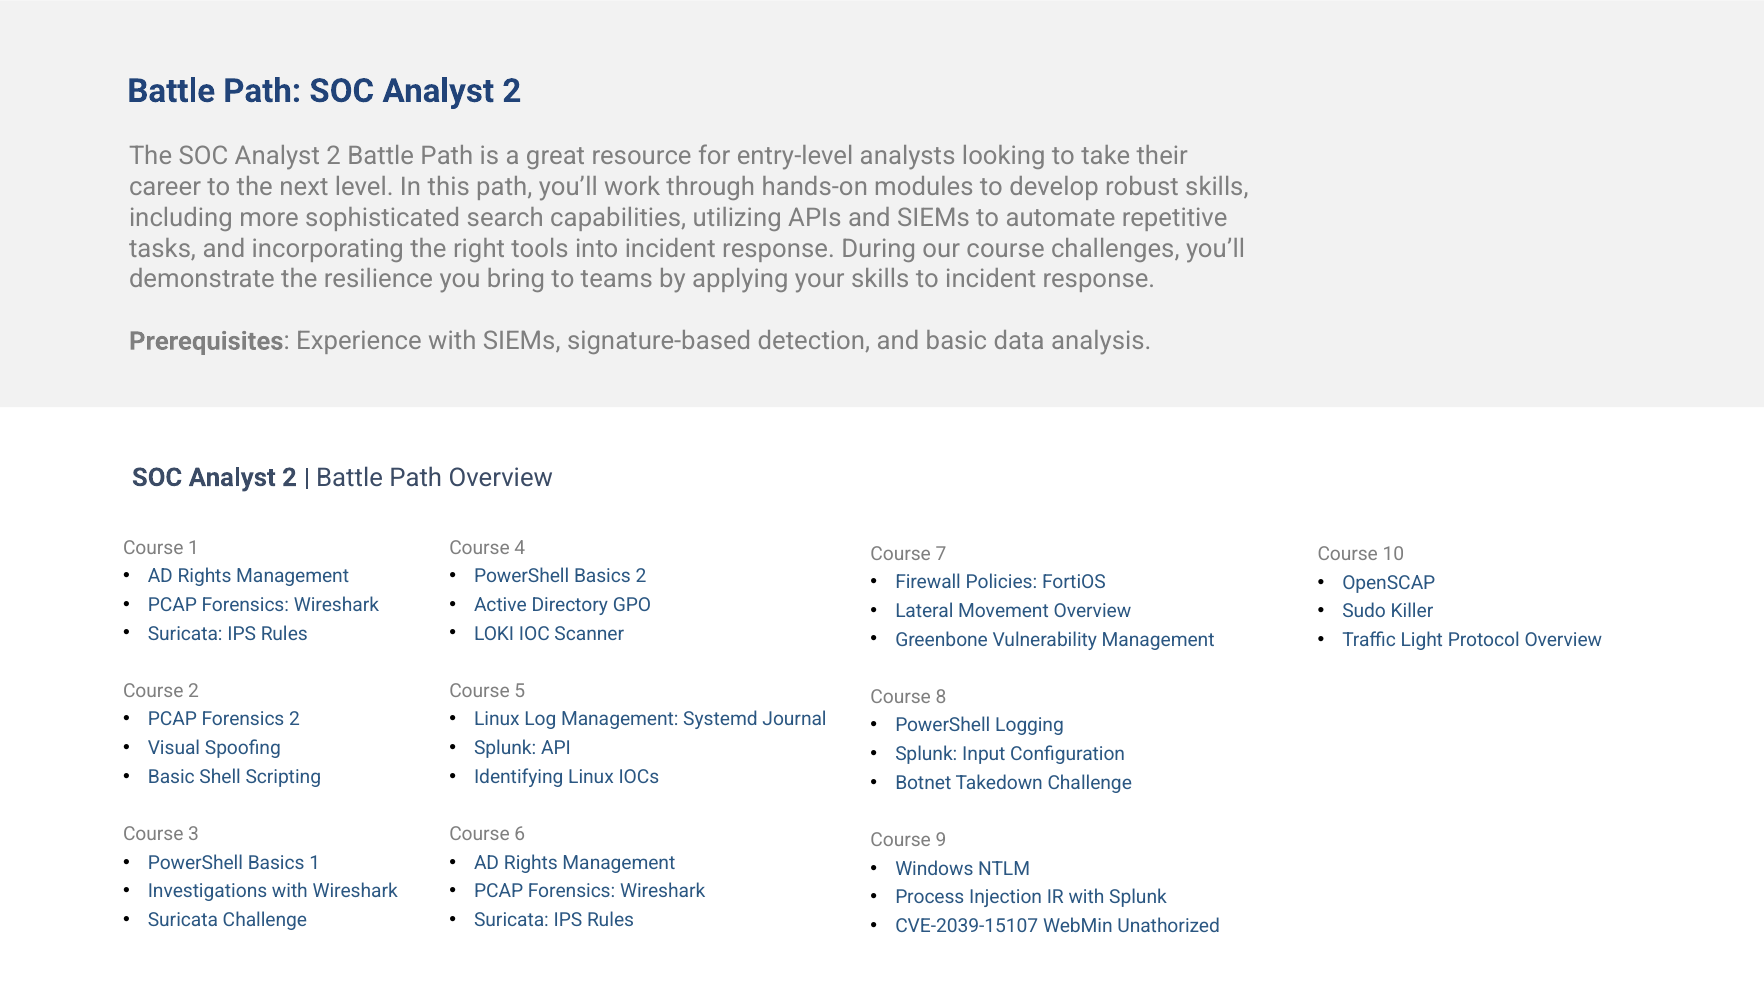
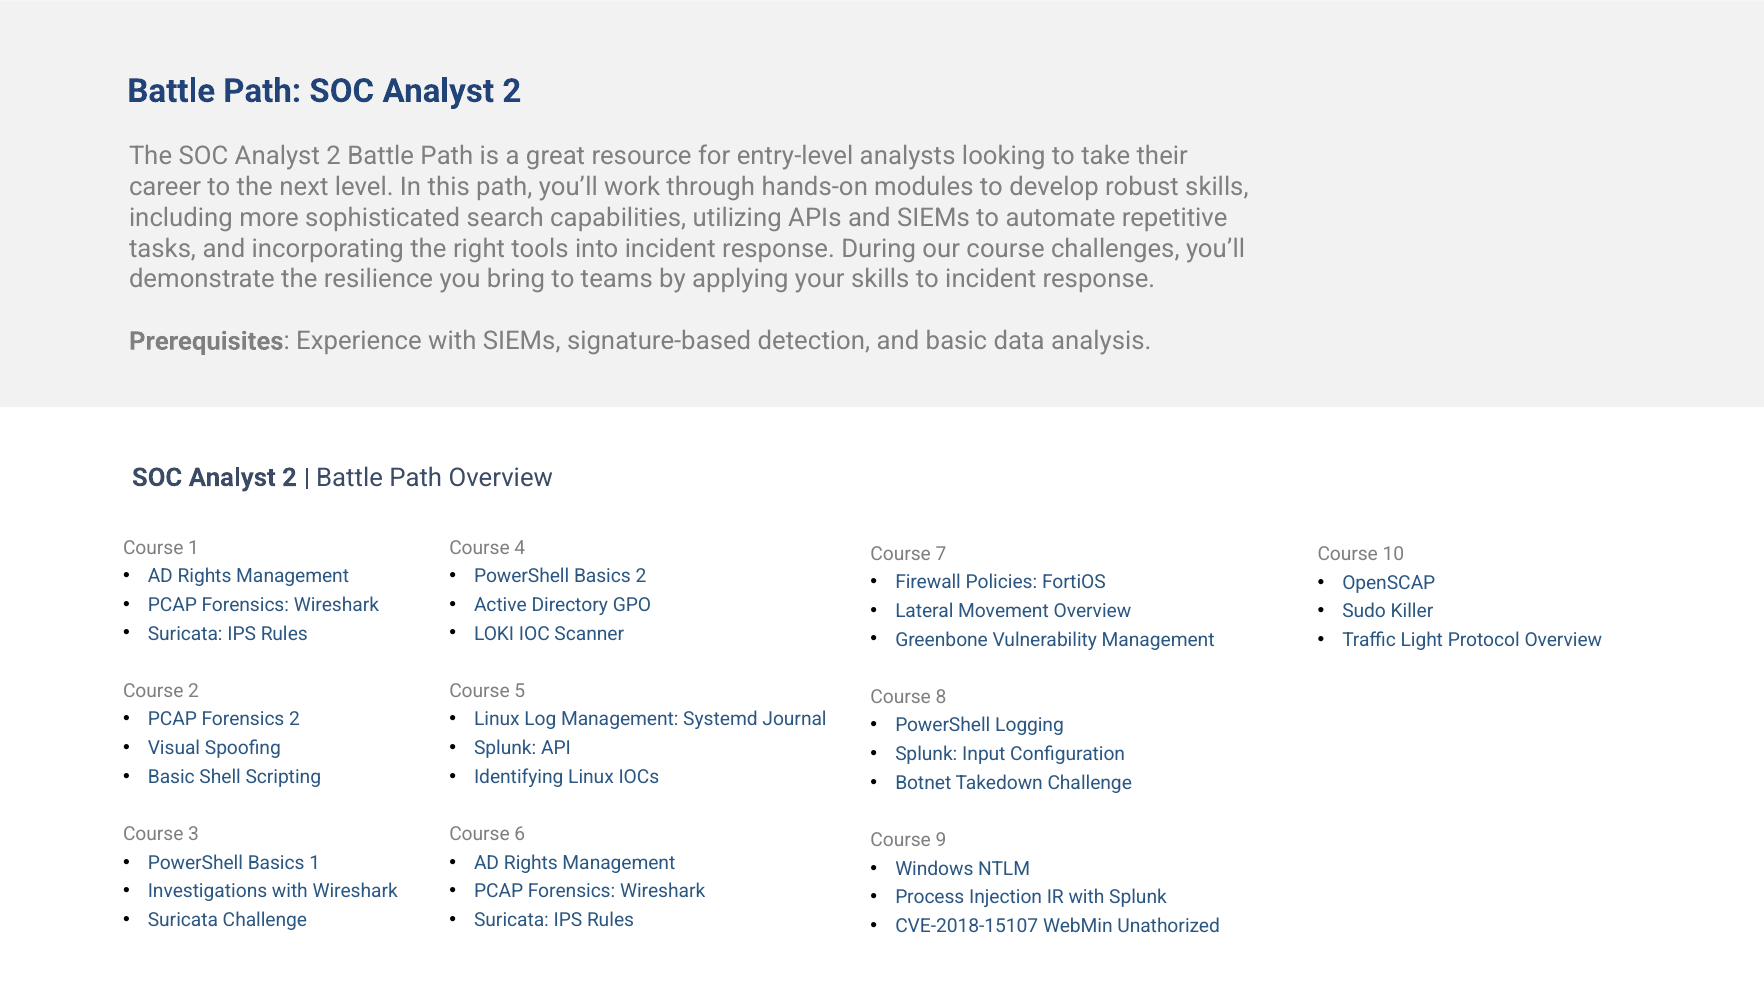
CVE-2039-15107: CVE-2039-15107 -> CVE-2018-15107 (967, 926)
